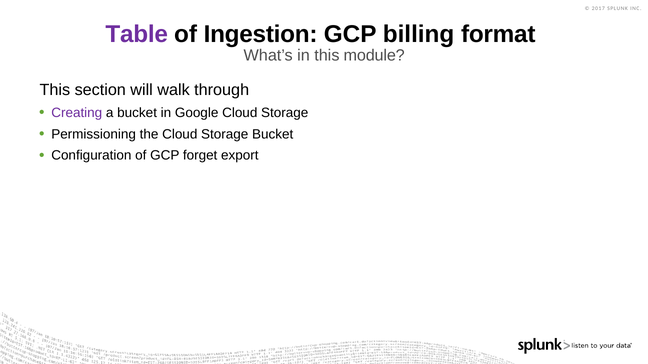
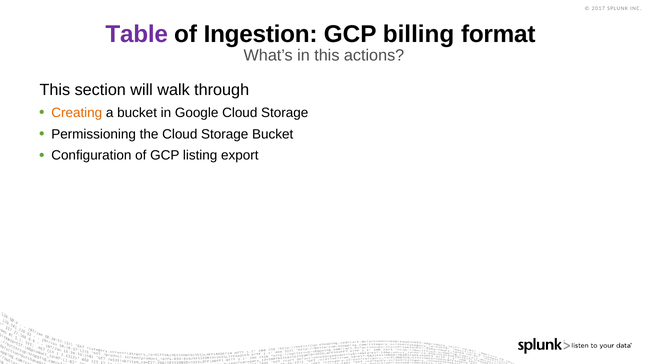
module: module -> actions (374, 56)
Creating colour: purple -> orange (77, 113)
forget: forget -> listing (200, 156)
